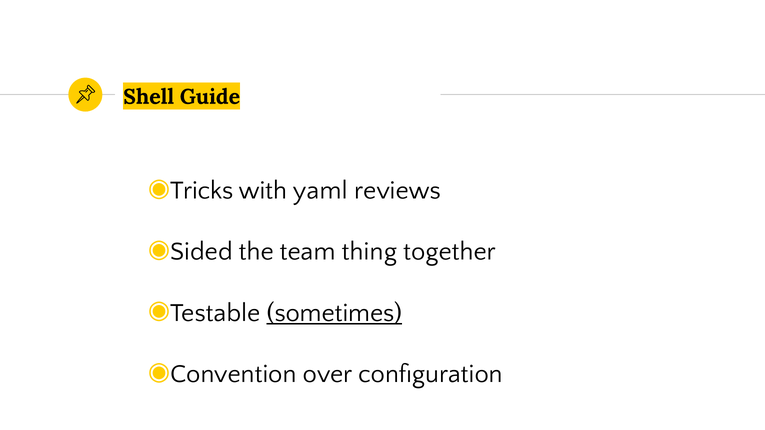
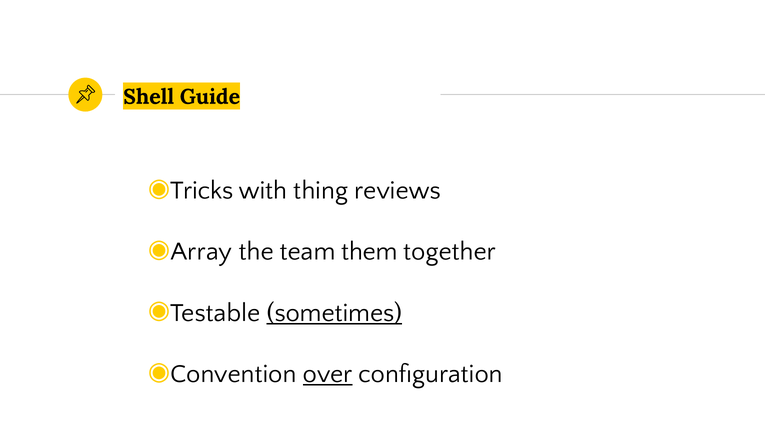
yaml: yaml -> thing (321, 191)
Sided: Sided -> Array (201, 252)
thing: thing -> them (369, 252)
over underline: none -> present (328, 374)
